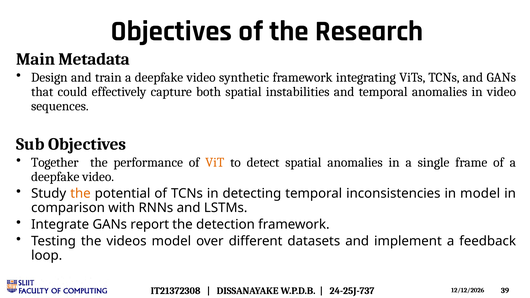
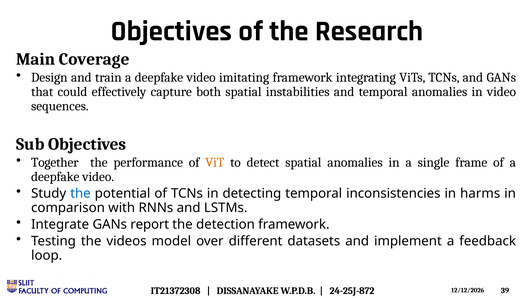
Metadata: Metadata -> Coverage (94, 59)
synthetic: synthetic -> imitating (244, 77)
the colour: orange -> blue (80, 194)
in model: model -> harms (480, 194)
24-25J-737: 24-25J-737 -> 24-25J-872 (352, 291)
